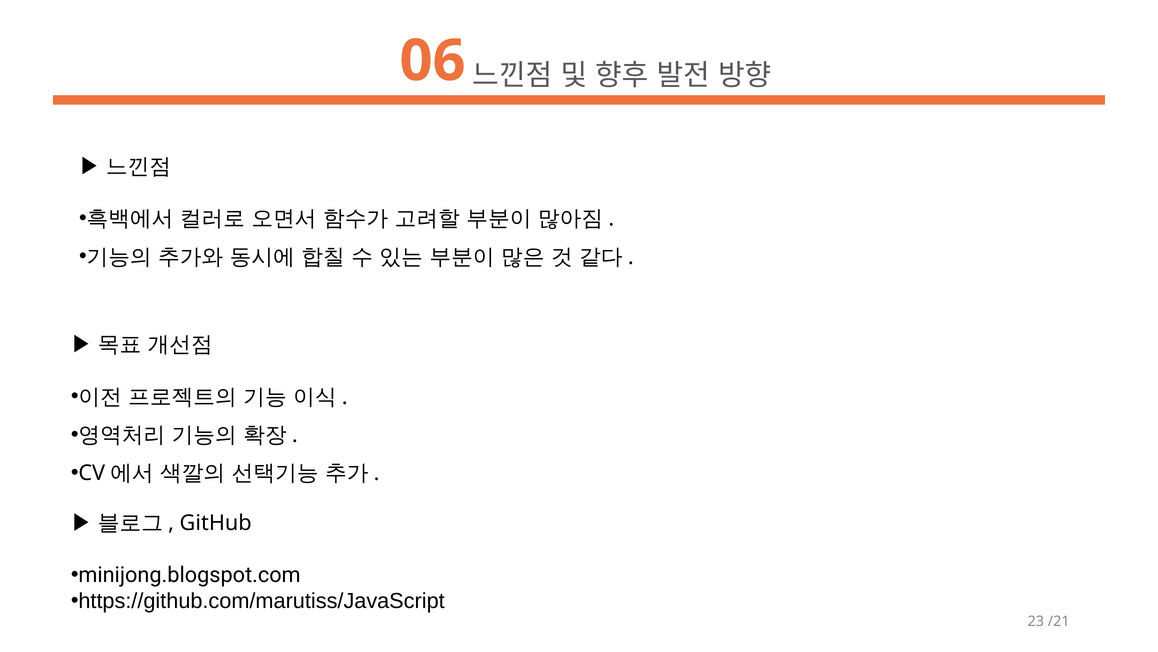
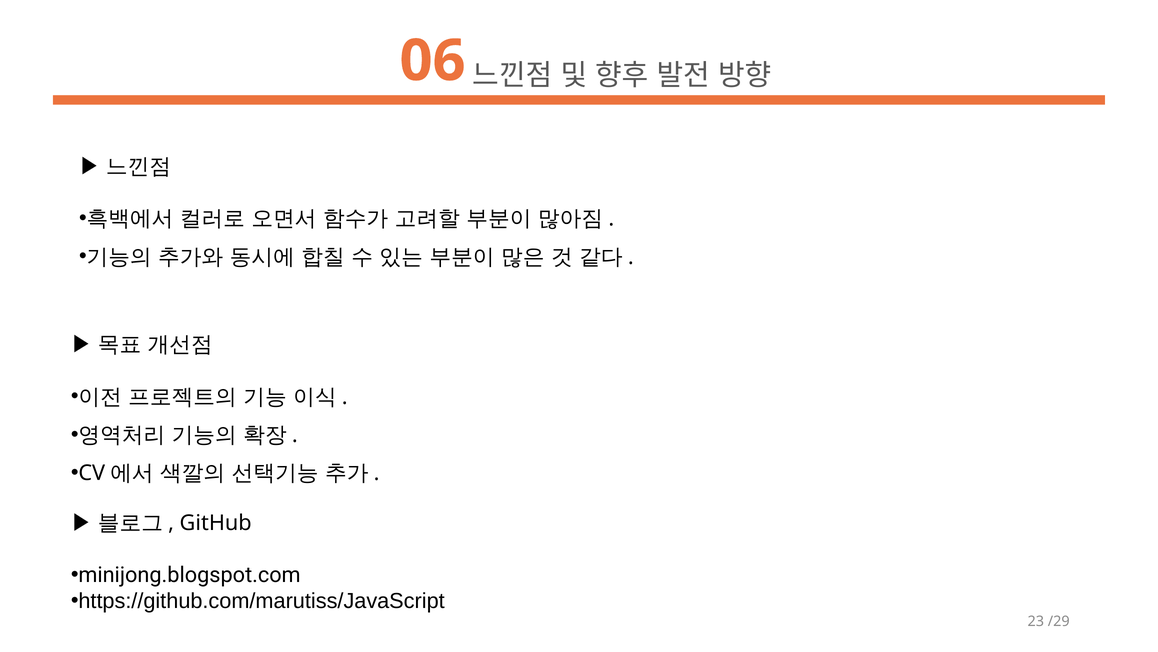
/21: /21 -> /29 (1059, 621)
